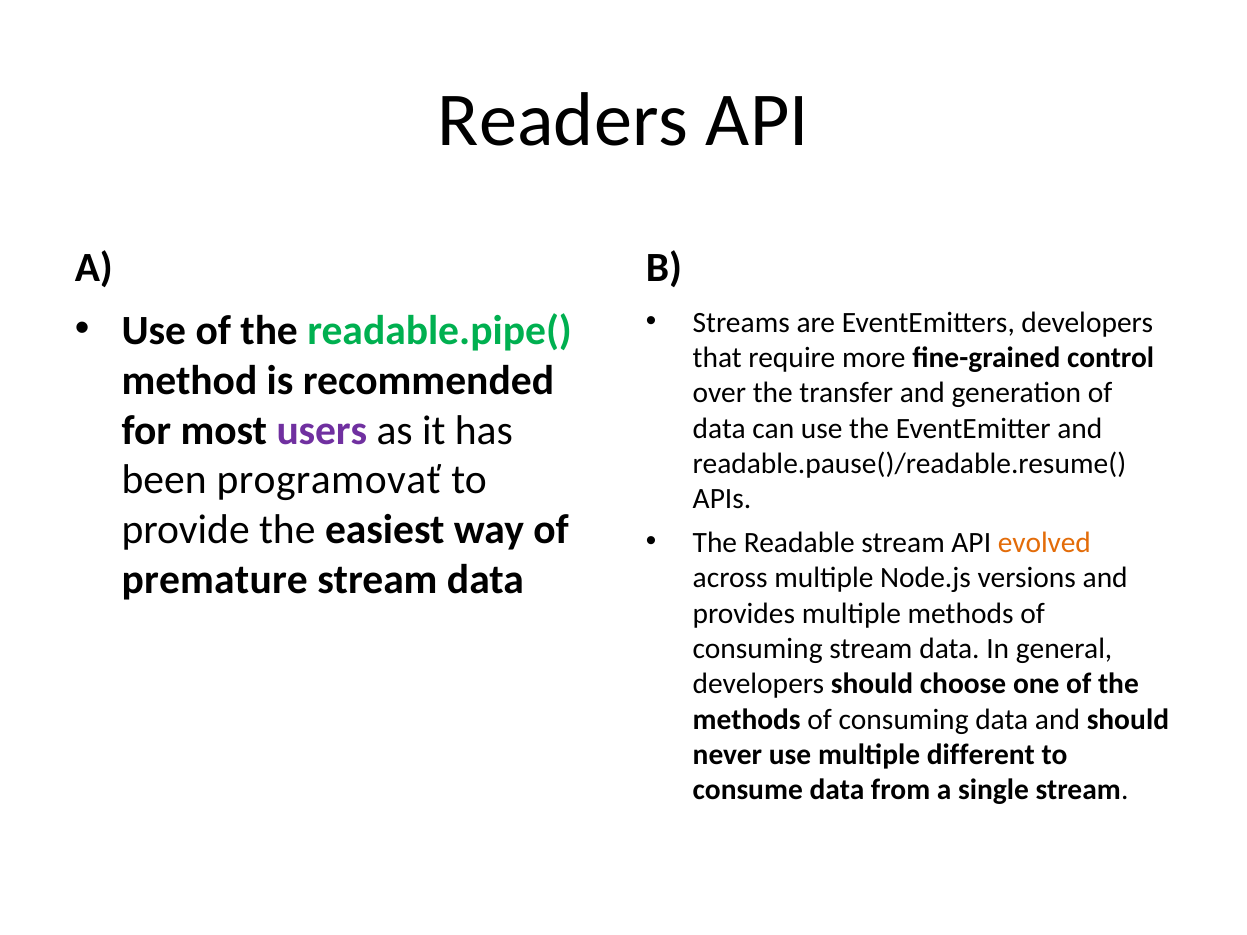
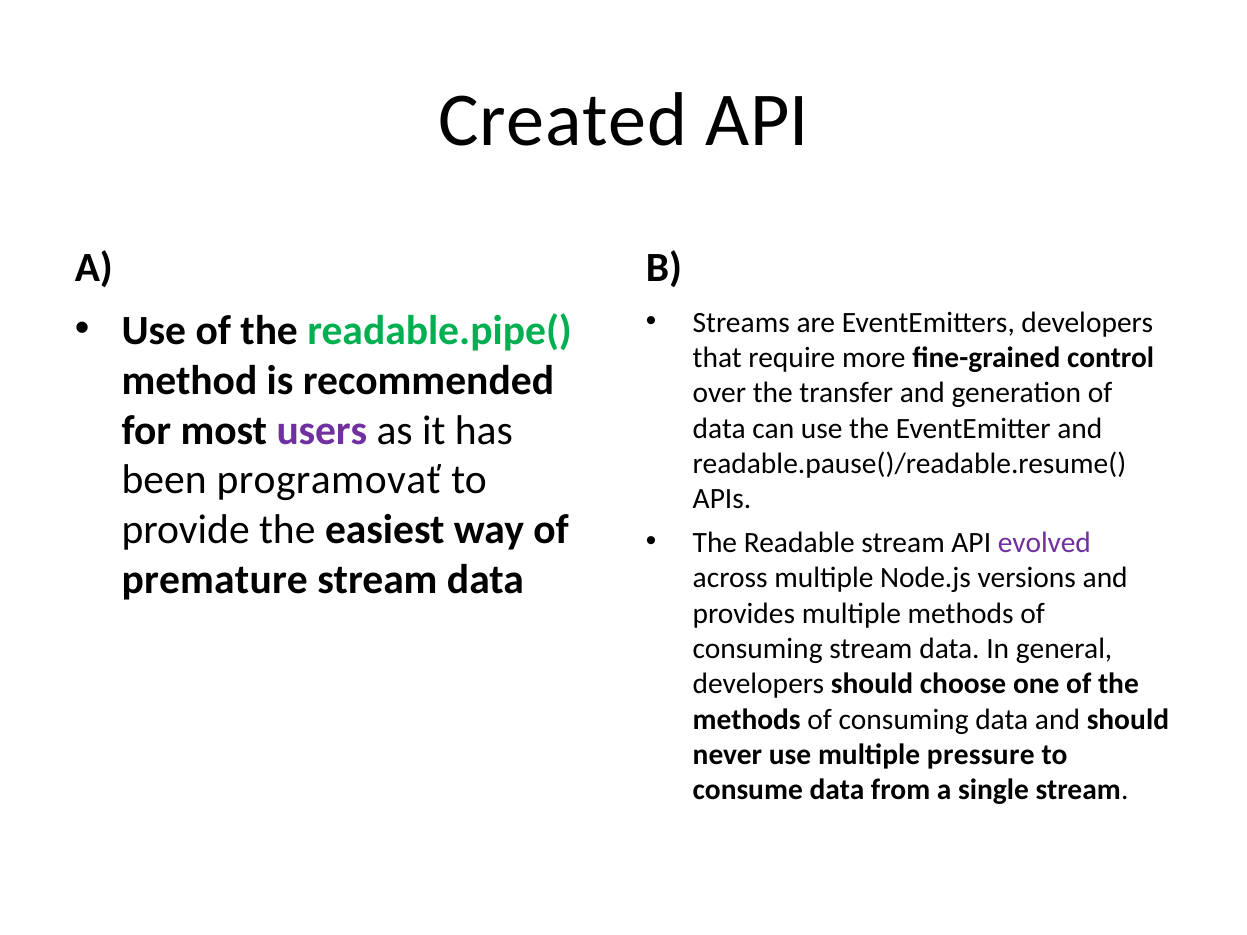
Readers: Readers -> Created (563, 121)
evolved colour: orange -> purple (1044, 543)
different: different -> pressure (981, 755)
